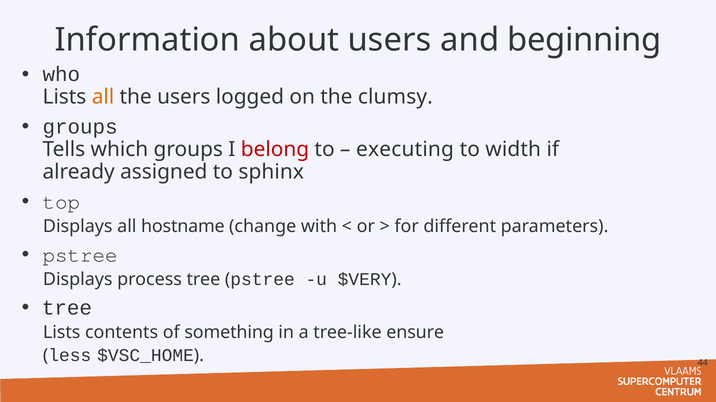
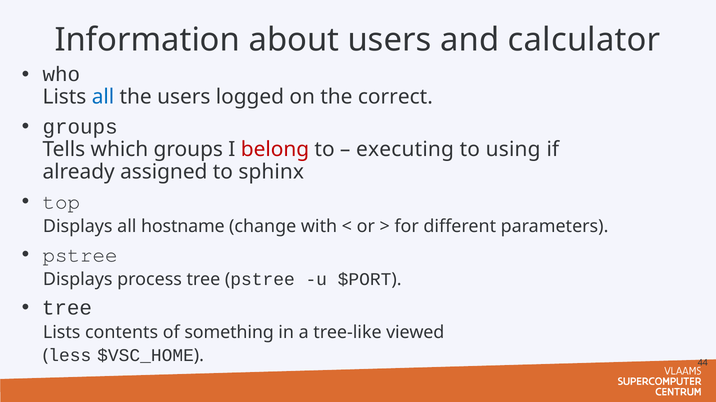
beginning: beginning -> calculator (584, 40)
all colour: orange -> blue (103, 97)
clumsy: clumsy -> correct (395, 97)
width: width -> using (513, 150)
$VERY: $VERY -> $PORT (365, 280)
ensure: ensure -> viewed (415, 333)
